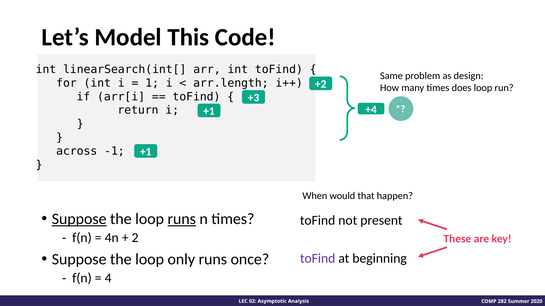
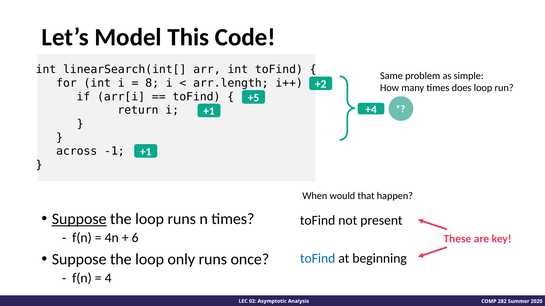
design: design -> simple (469, 76)
1: 1 -> 8 (152, 83)
+3: +3 -> +5 (254, 98)
runs underline: present -> none (182, 219)
2: 2 -> 6 (135, 238)
toFind colour: purple -> blue (318, 259)
